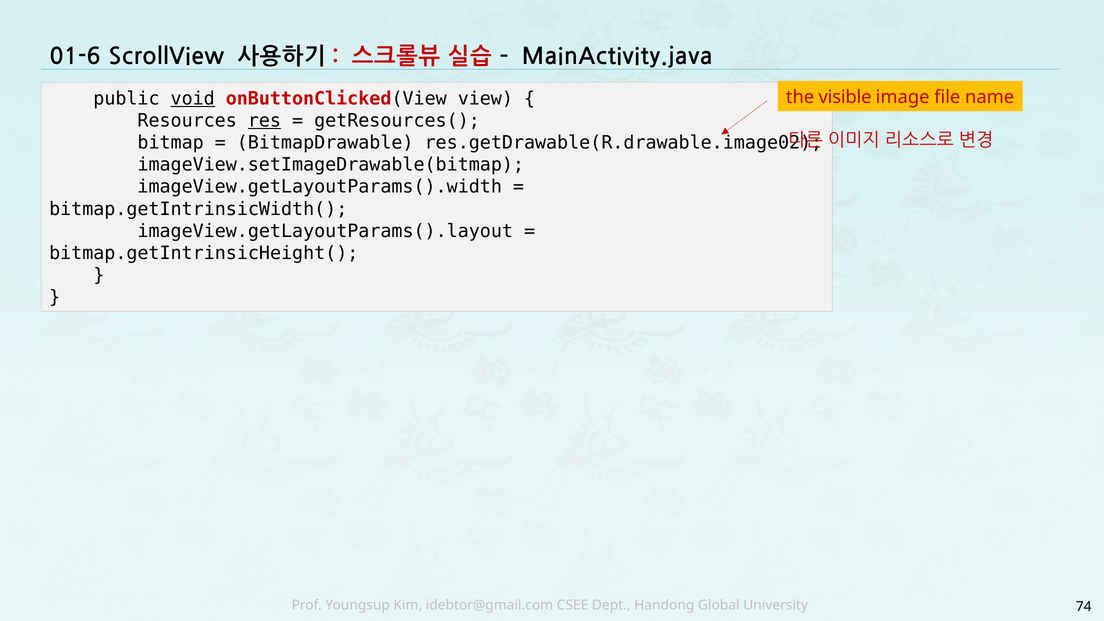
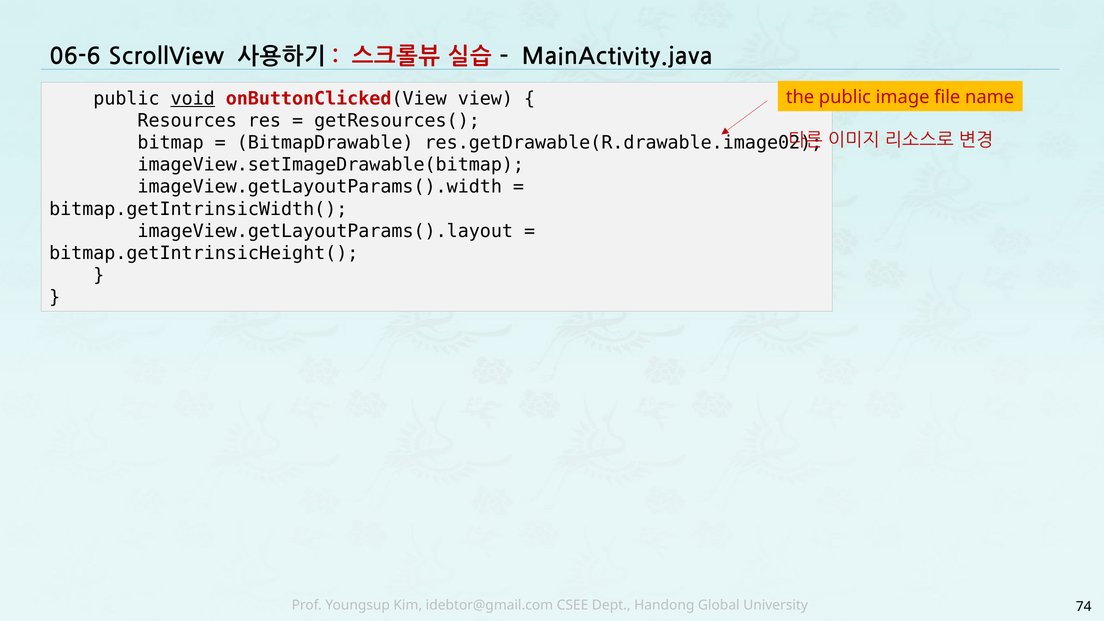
01-6: 01-6 -> 06-6 (75, 57)
the visible: visible -> public (845, 97)
res underline: present -> none (264, 121)
